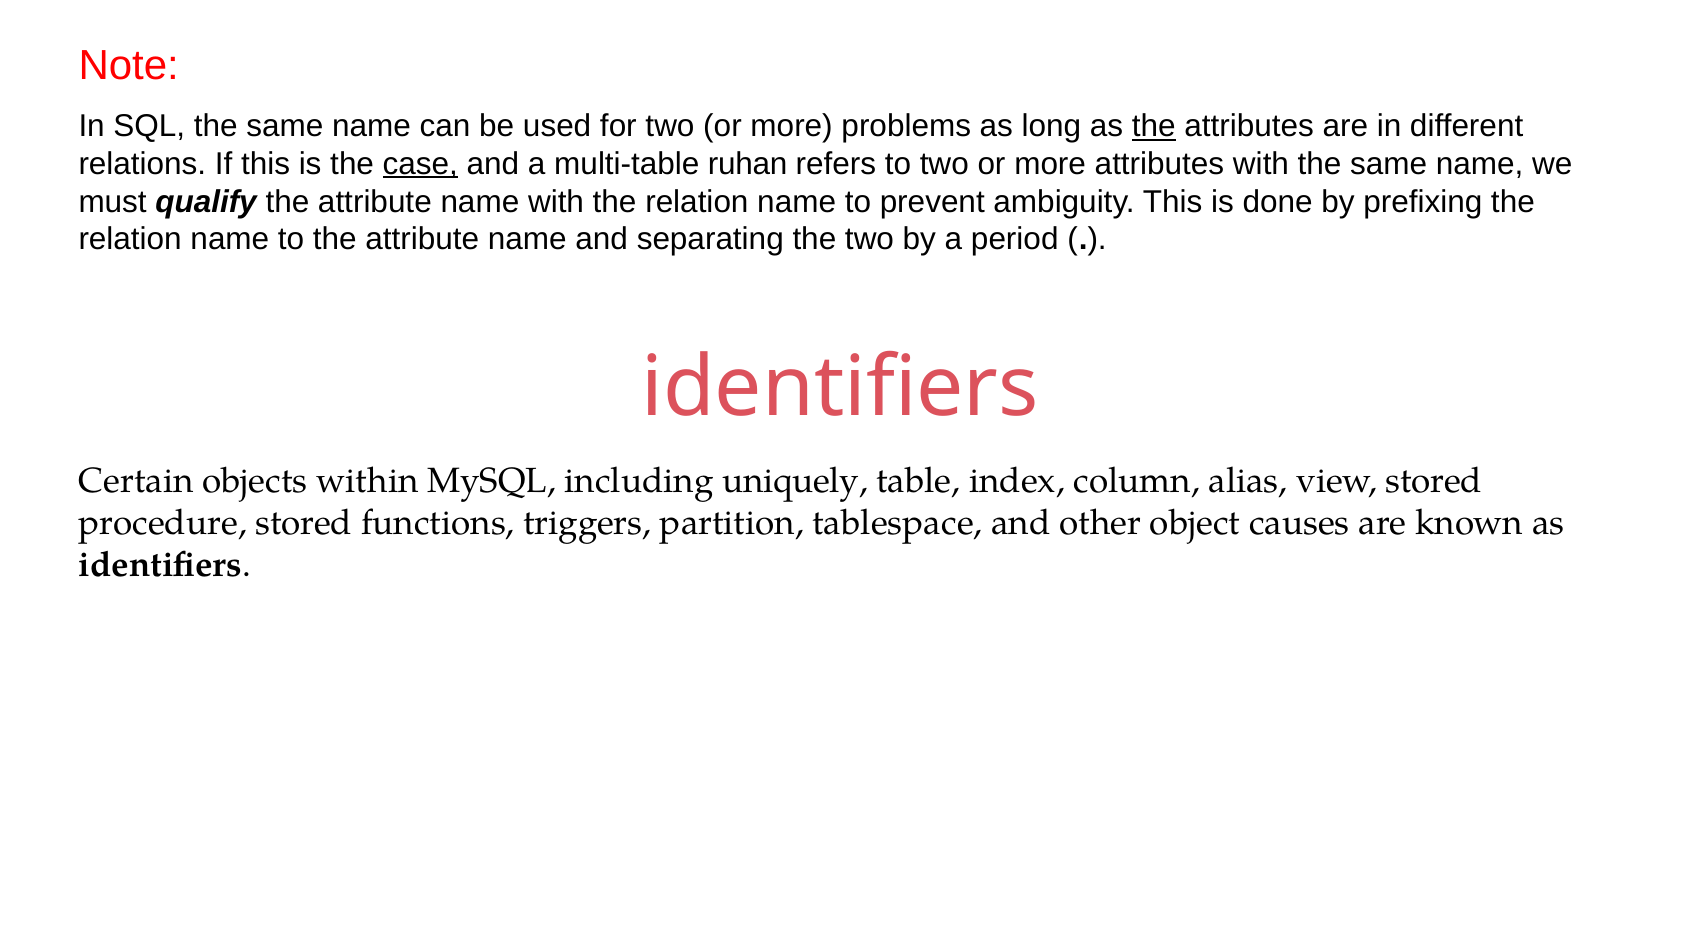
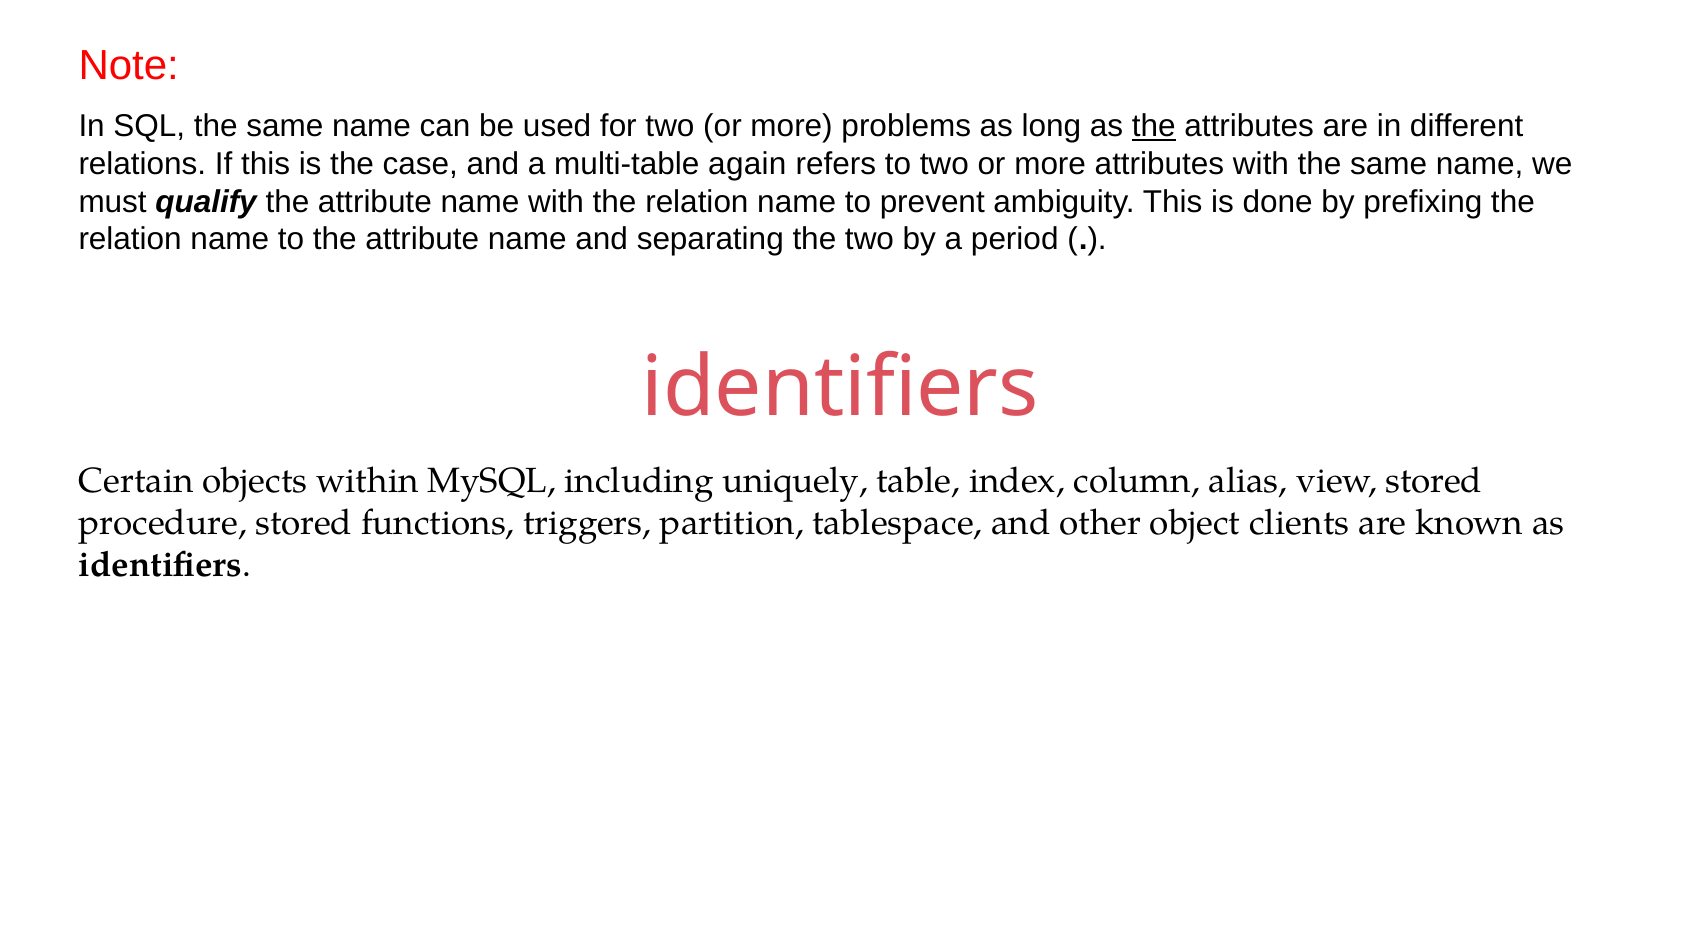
case underline: present -> none (420, 164)
ruhan: ruhan -> again (747, 164)
causes: causes -> clients (1299, 524)
